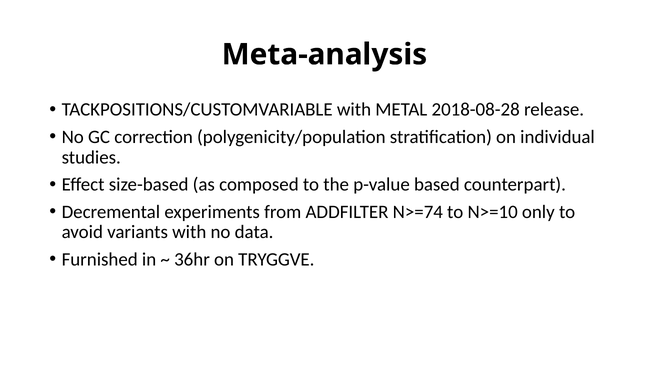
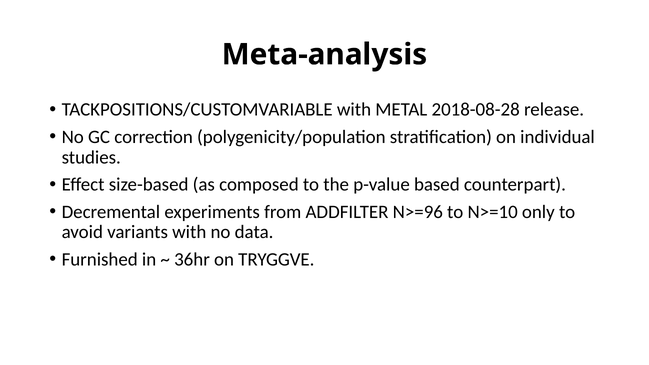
N>=74: N>=74 -> N>=96 (418, 212)
